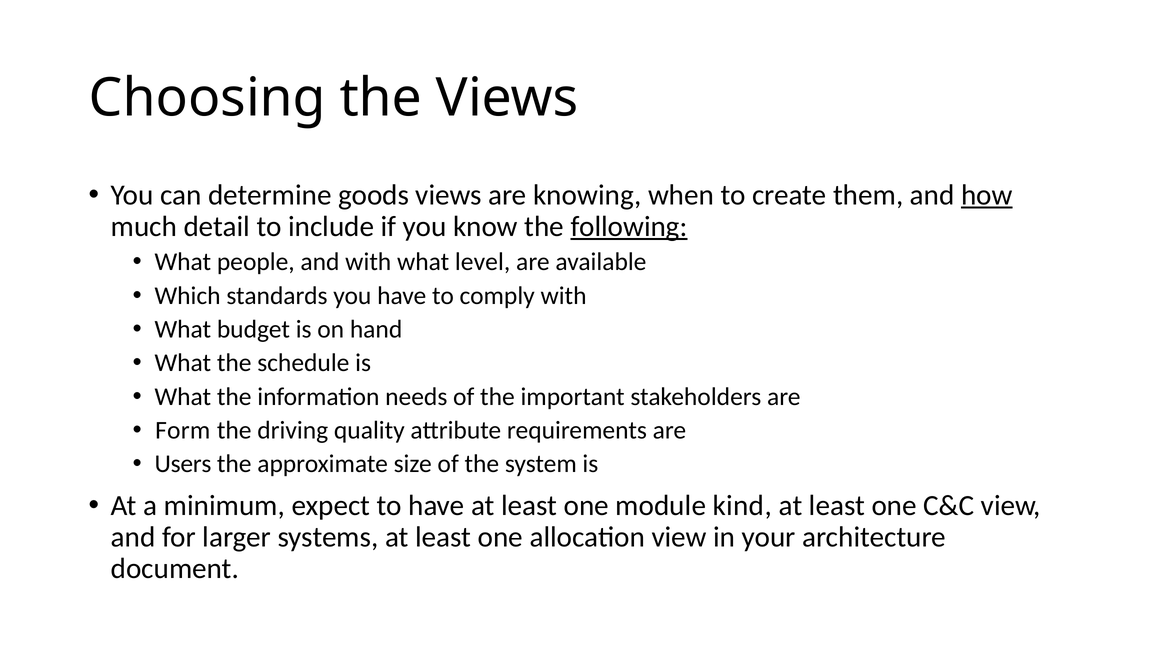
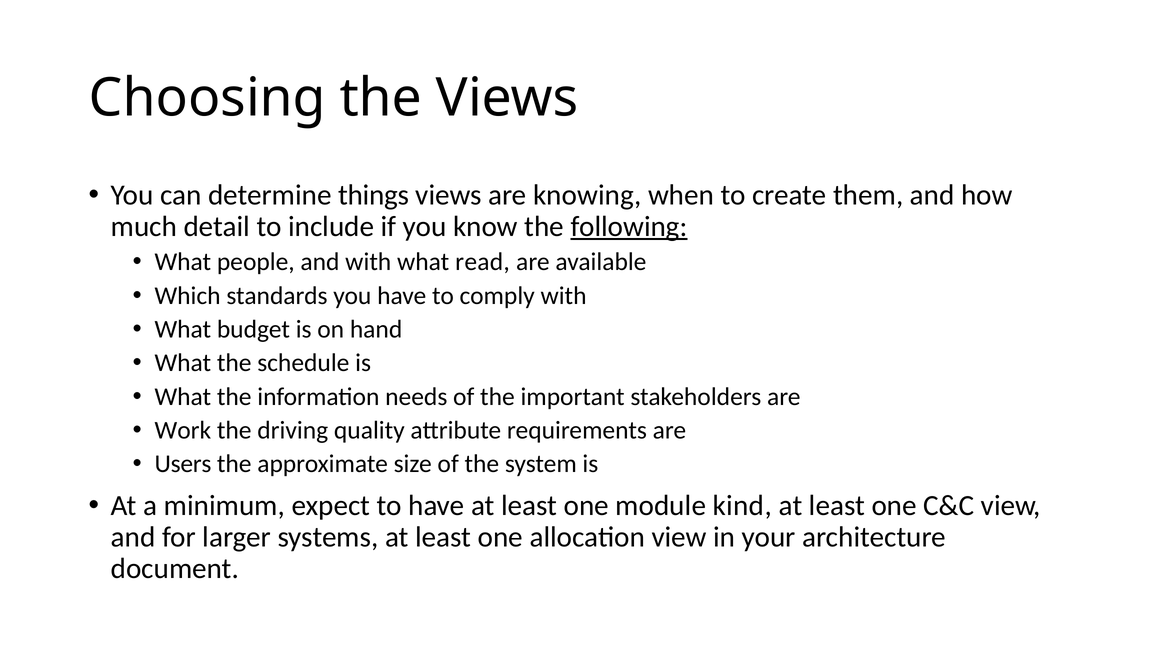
goods: goods -> things (374, 195)
how underline: present -> none (987, 195)
level: level -> read (483, 262)
Form: Form -> Work (183, 430)
